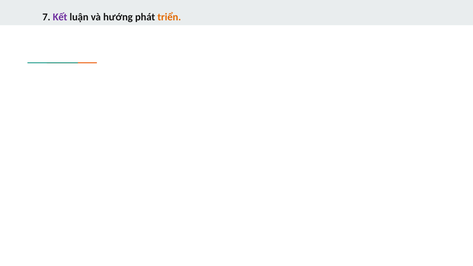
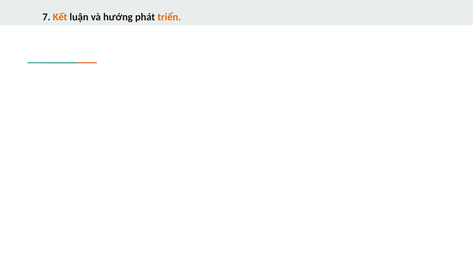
Kết colour: purple -> orange (60, 17)
